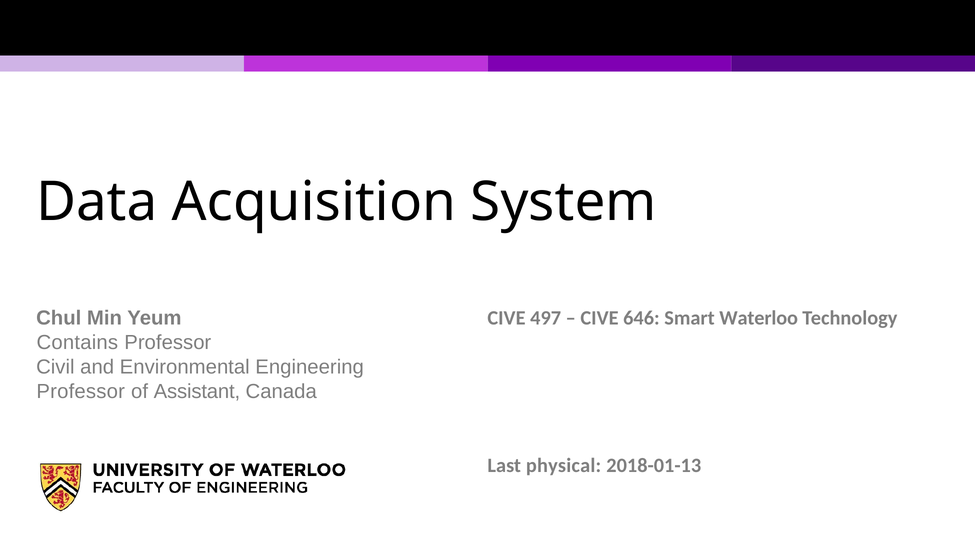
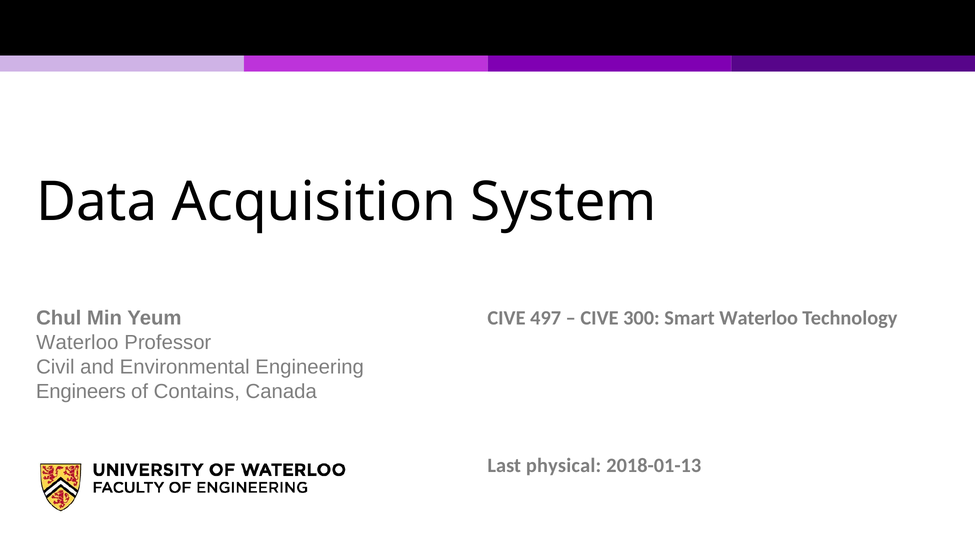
646: 646 -> 300 (641, 318)
Contains: Contains -> Waterloo (77, 342)
Professor: Professor -> Engineers (81, 391)
Assistant: Assistant -> Contains (197, 391)
